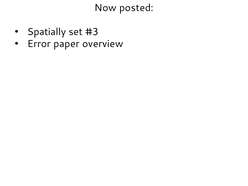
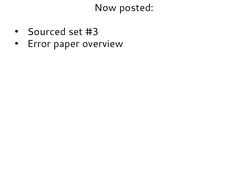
Spatially: Spatially -> Sourced (47, 32)
